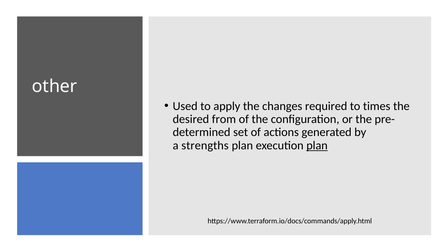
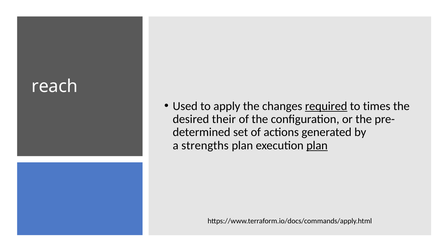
other: other -> reach (55, 86)
required underline: none -> present (326, 106)
from: from -> their (224, 119)
